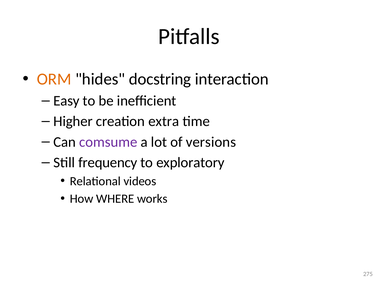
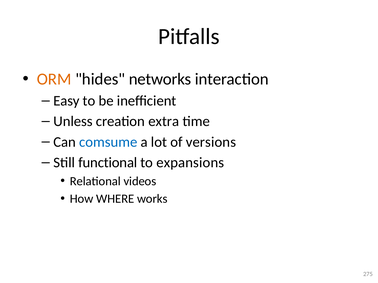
docstring: docstring -> networks (160, 79)
Higher: Higher -> Unless (73, 122)
comsume colour: purple -> blue (108, 142)
frequency: frequency -> functional (108, 163)
exploratory: exploratory -> expansions (190, 163)
